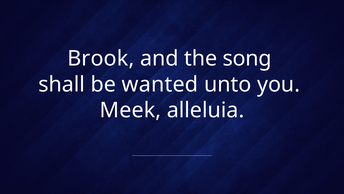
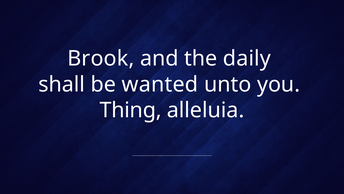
song: song -> daily (247, 58)
Meek: Meek -> Thing (131, 110)
